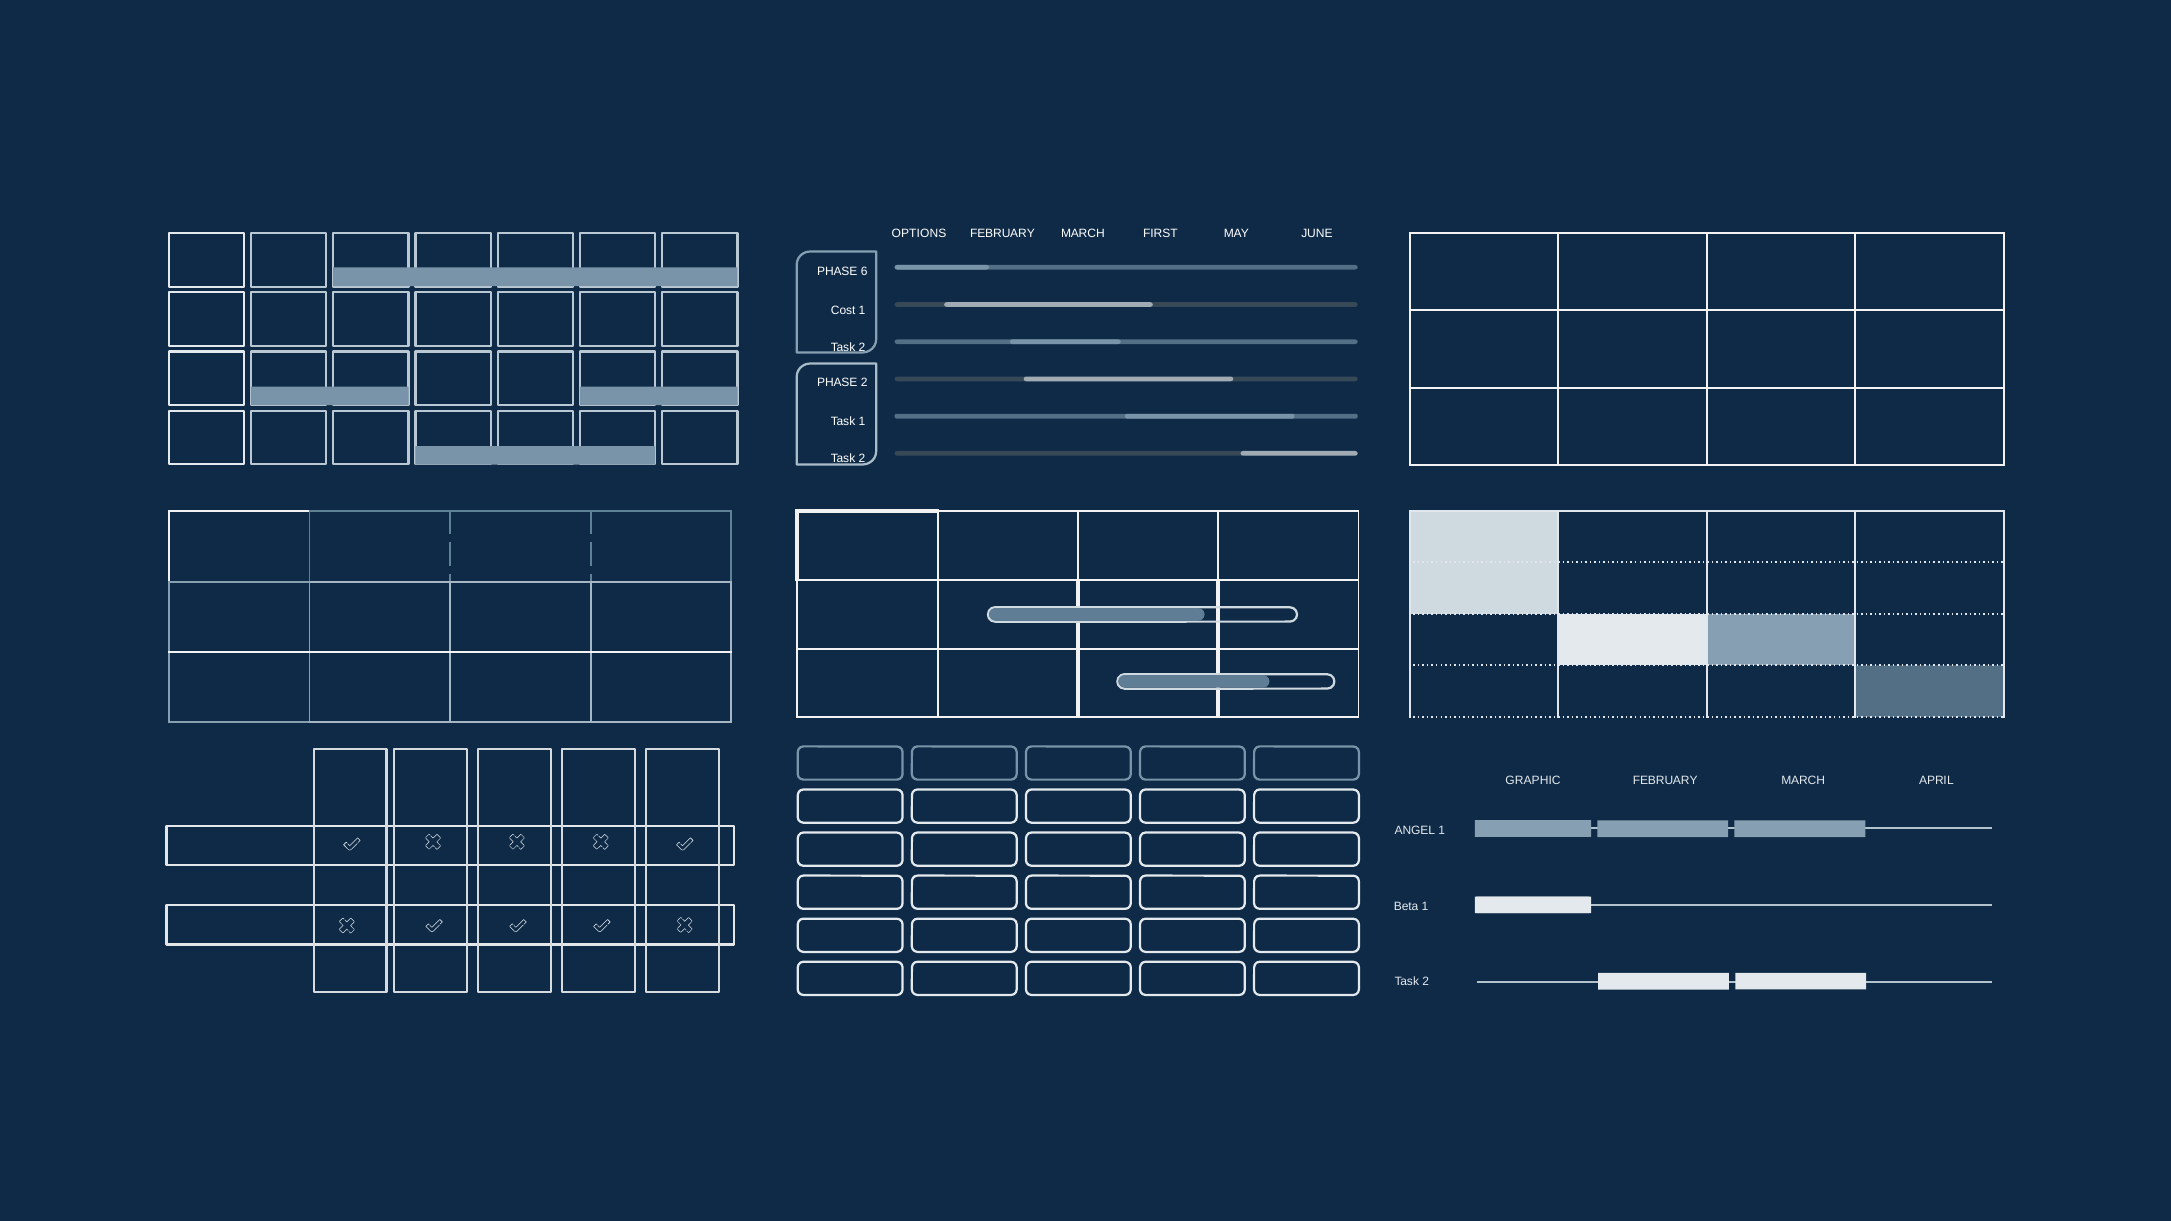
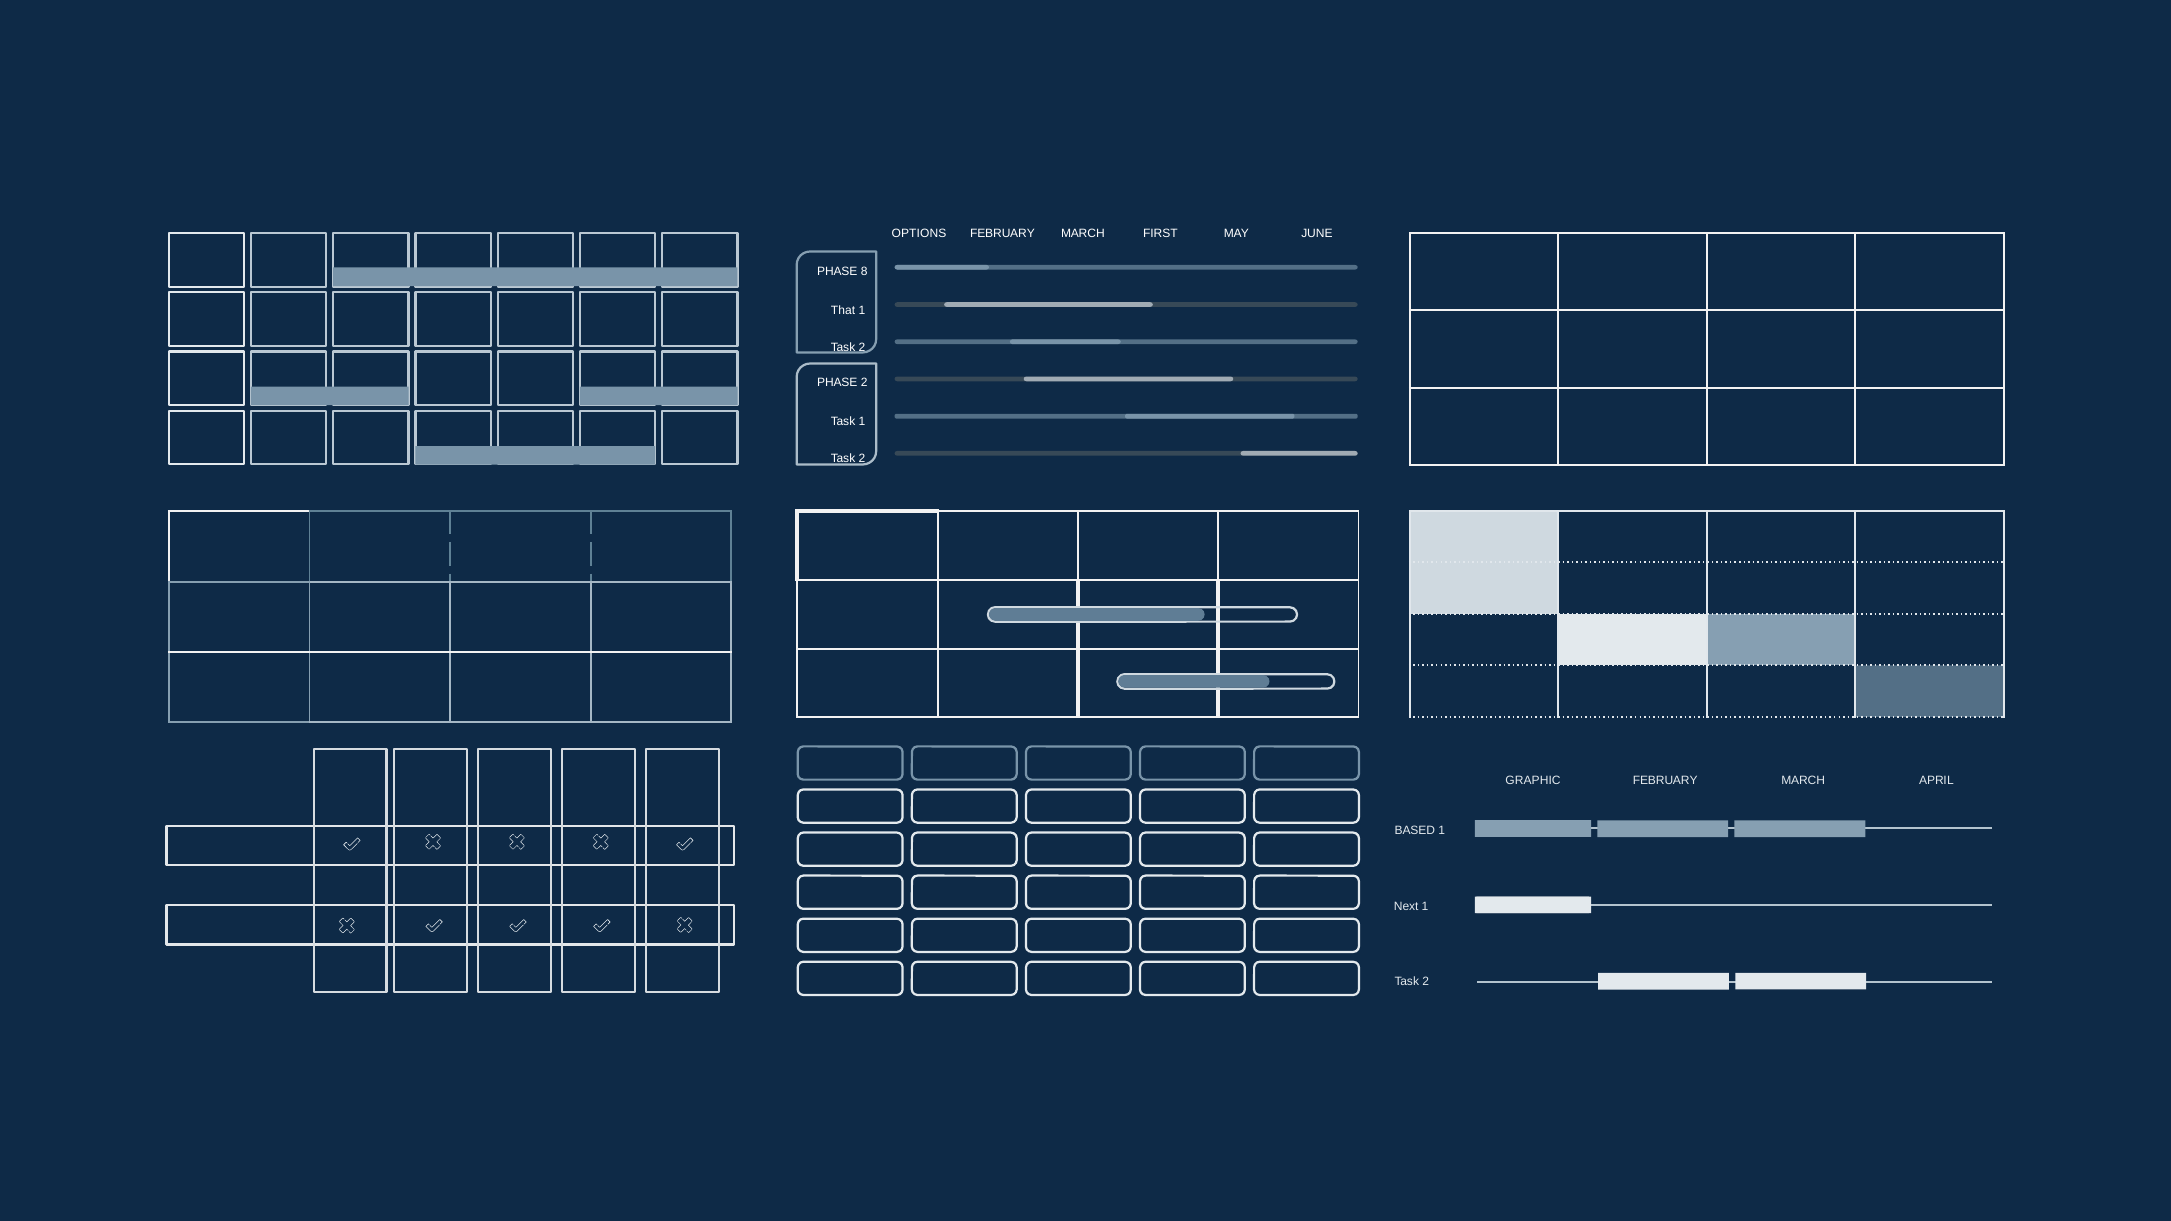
6: 6 -> 8 (864, 272)
Cost: Cost -> That (843, 310)
ANGEL: ANGEL -> BASED (1415, 831)
Beta: Beta -> Next (1406, 907)
